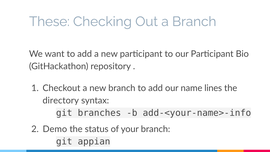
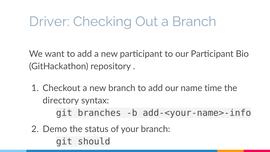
These: These -> Driver (49, 22)
lines: lines -> time (213, 88)
appian: appian -> should (94, 141)
